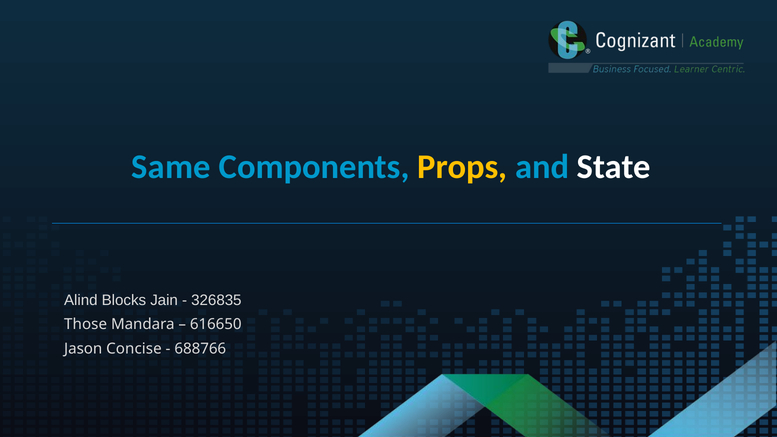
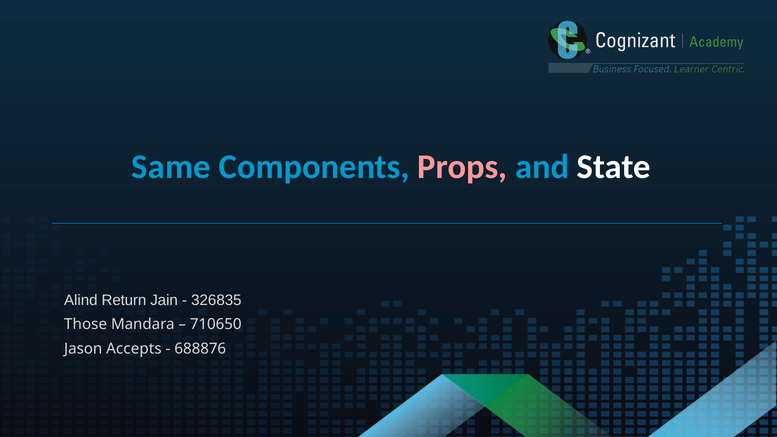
Props colour: yellow -> pink (462, 167)
Blocks: Blocks -> Return (124, 300)
616650: 616650 -> 710650 (216, 324)
Concise: Concise -> Accepts (134, 349)
688766: 688766 -> 688876 (200, 349)
